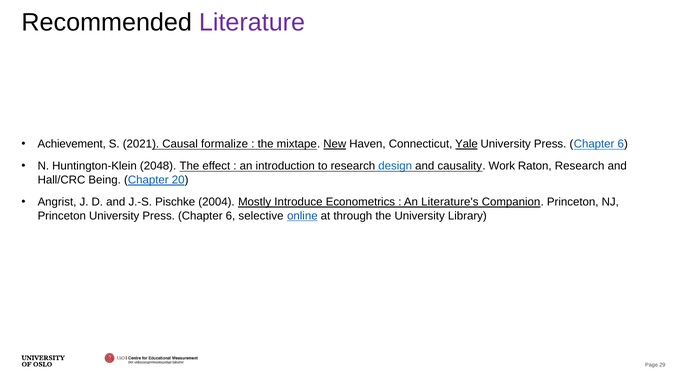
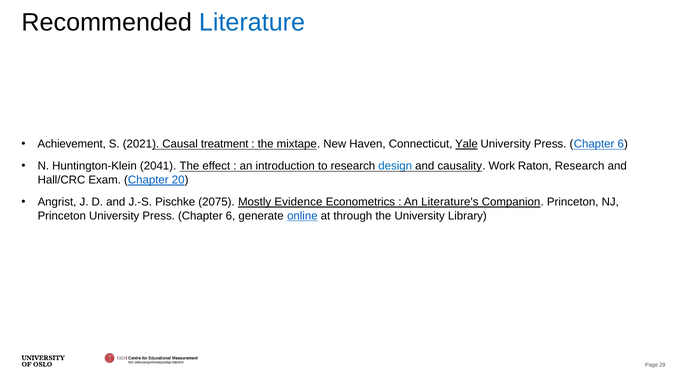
Literature colour: purple -> blue (252, 23)
formalize: formalize -> treatment (225, 144)
New underline: present -> none (335, 144)
2048: 2048 -> 2041 (158, 166)
Being: Being -> Exam (105, 180)
2004: 2004 -> 2075 (217, 202)
Introduce: Introduce -> Evidence (298, 202)
selective: selective -> generate (261, 215)
